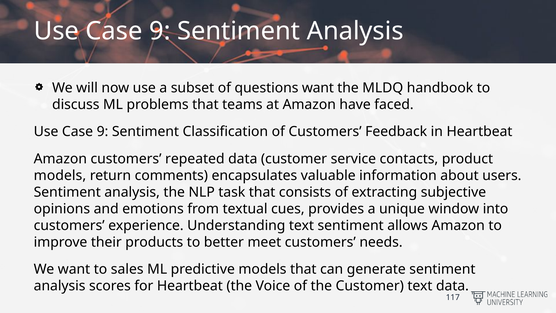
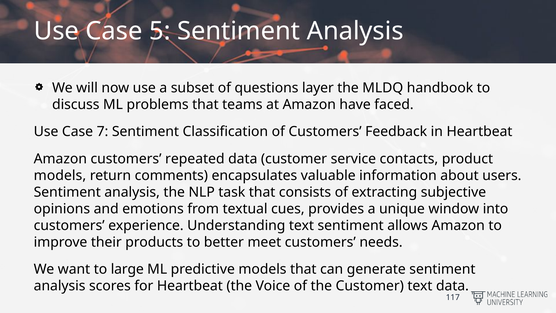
9: 9 -> 5 (160, 31)
questions want: want -> layer (318, 88)
9: 9 -> 7 (103, 132)
sales: sales -> large (127, 269)
